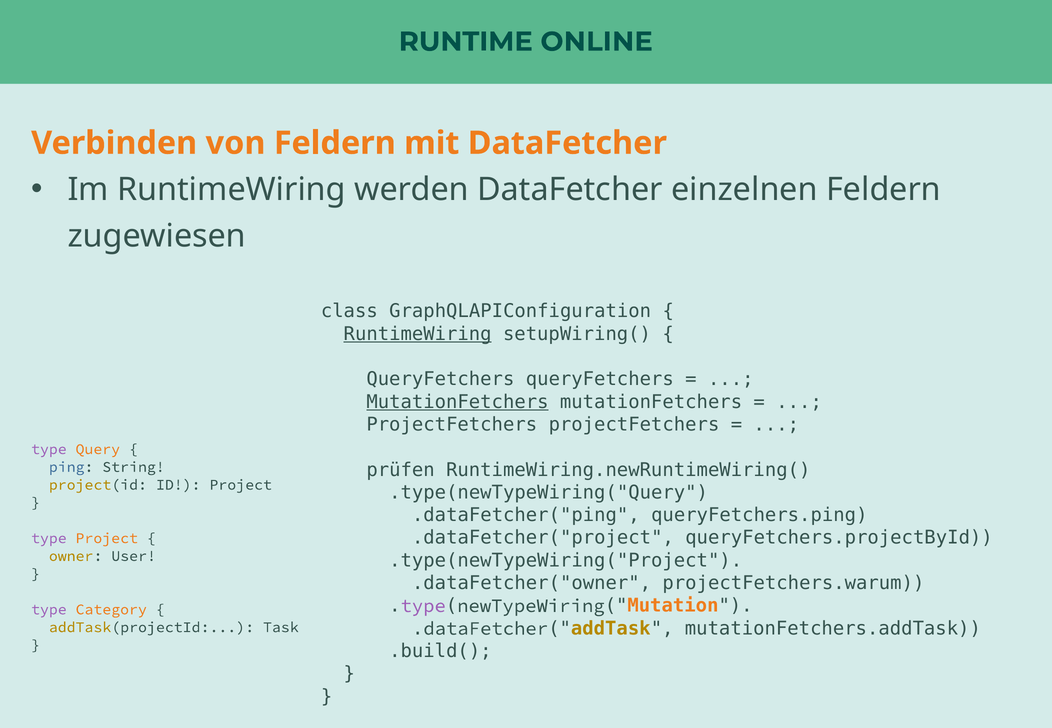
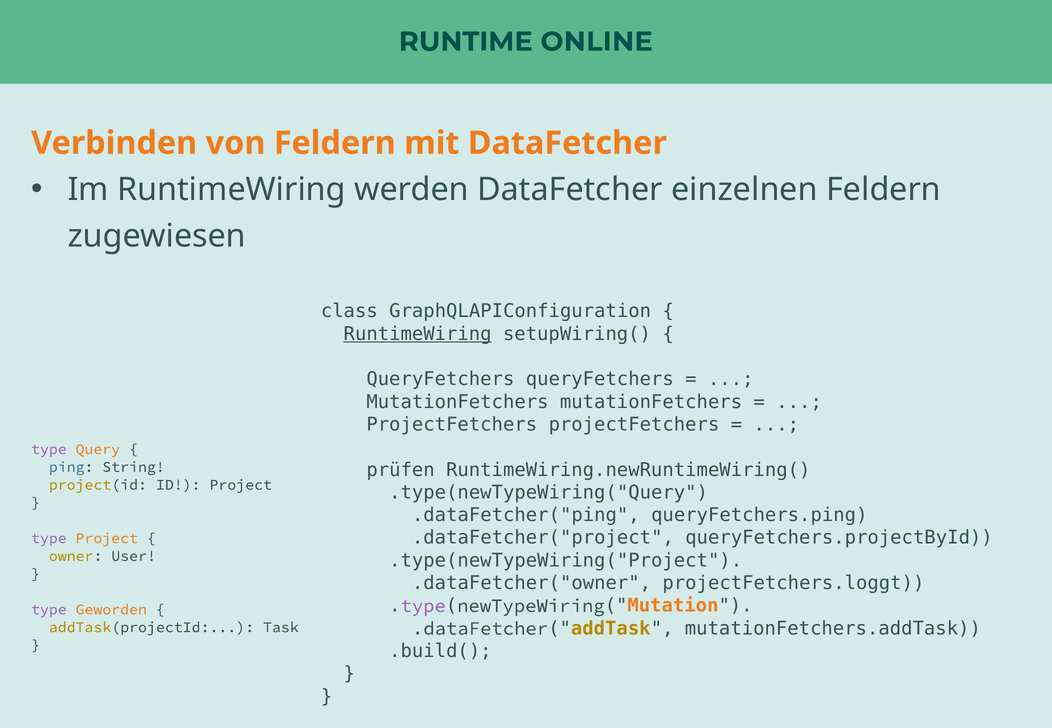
MutationFetchers underline: present -> none (457, 402)
projectFetchers.warum: projectFetchers.warum -> projectFetchers.loggt (793, 583)
Category: Category -> Geworden (111, 610)
